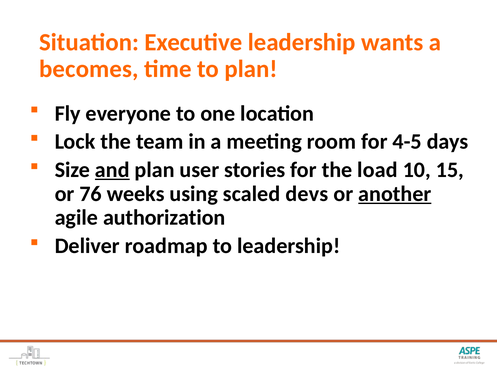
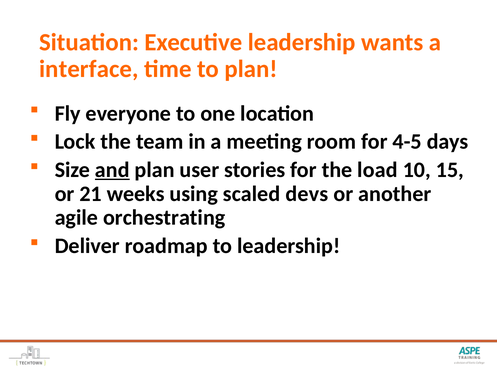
becomes: becomes -> interface (89, 69)
76: 76 -> 21 (91, 194)
another underline: present -> none (395, 194)
authorization: authorization -> orchestrating (164, 218)
